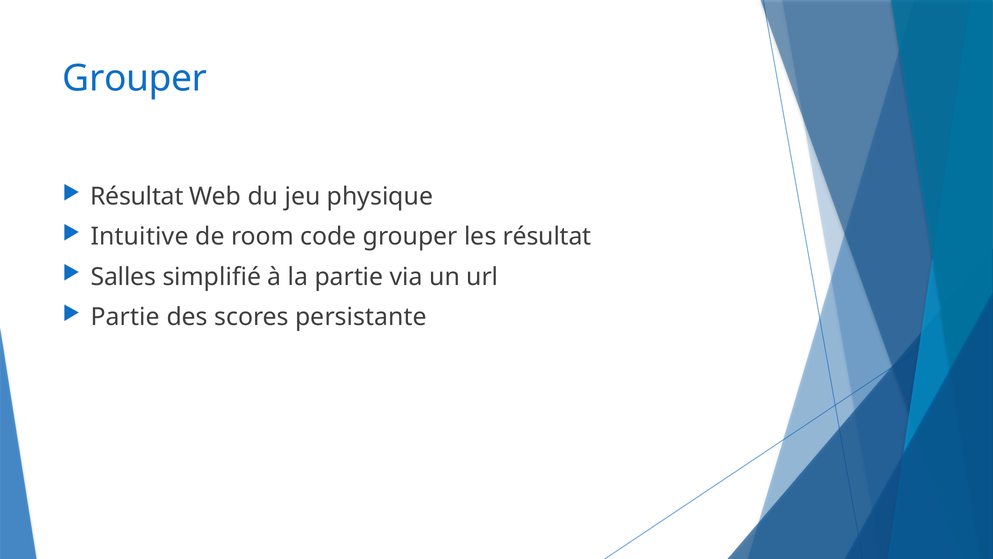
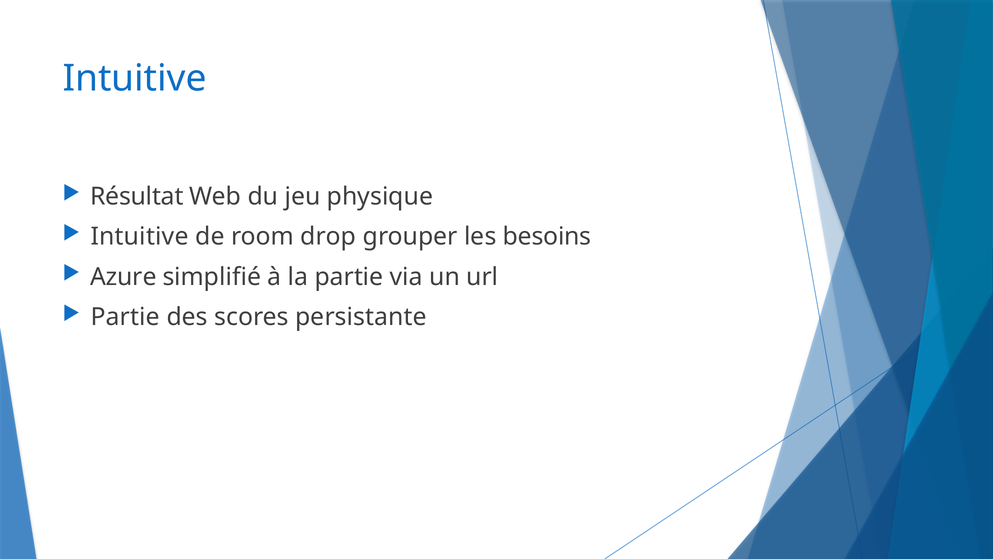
Grouper: Grouper -> Intuitive (135, 78)
code: code -> drop (328, 236)
les résultat: résultat -> besoins (547, 236)
Salles: Salles -> Azure (123, 277)
